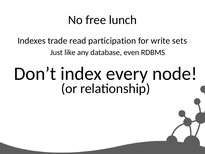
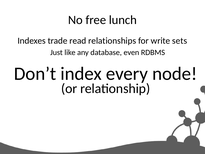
participation: participation -> relationships (112, 41)
